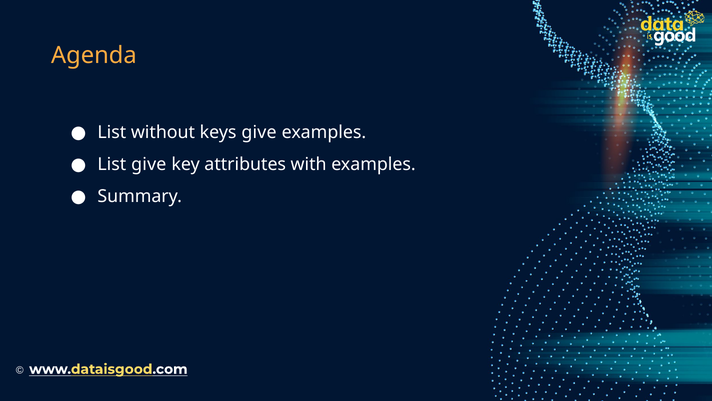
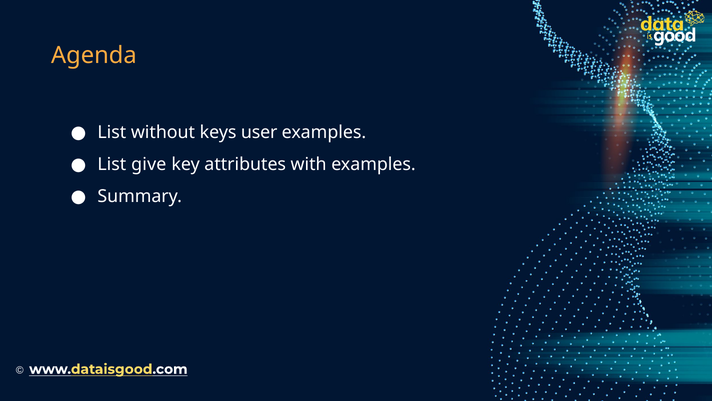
keys give: give -> user (259, 132)
